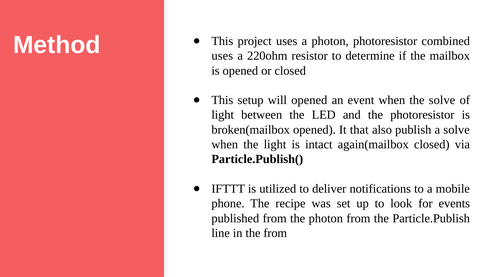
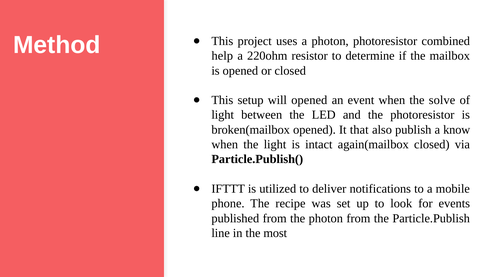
uses: uses -> help (222, 56)
a solve: solve -> know (457, 130)
the from: from -> most (275, 233)
